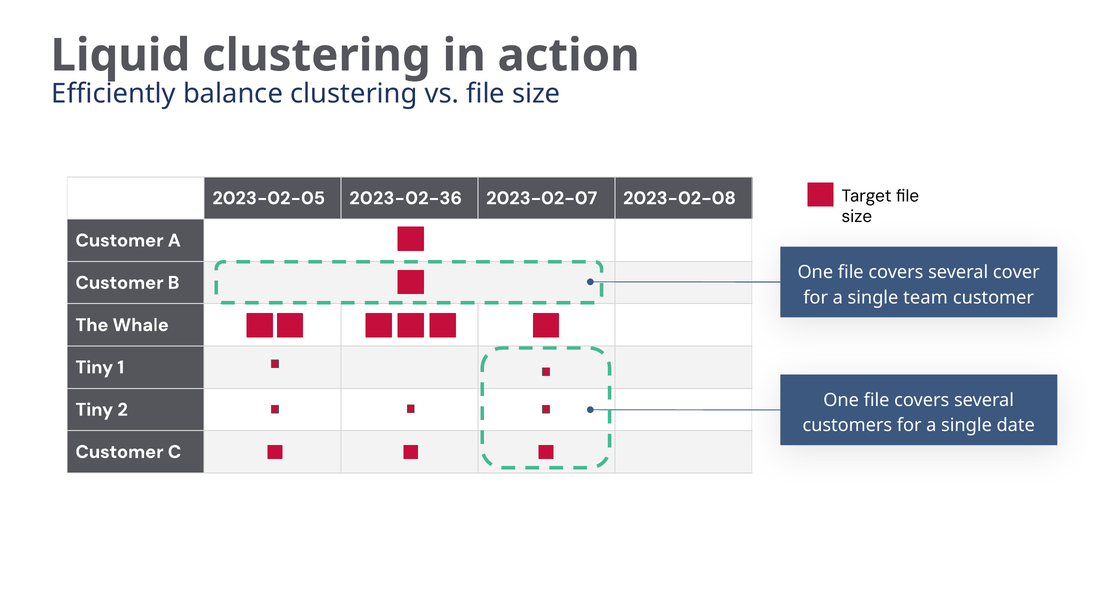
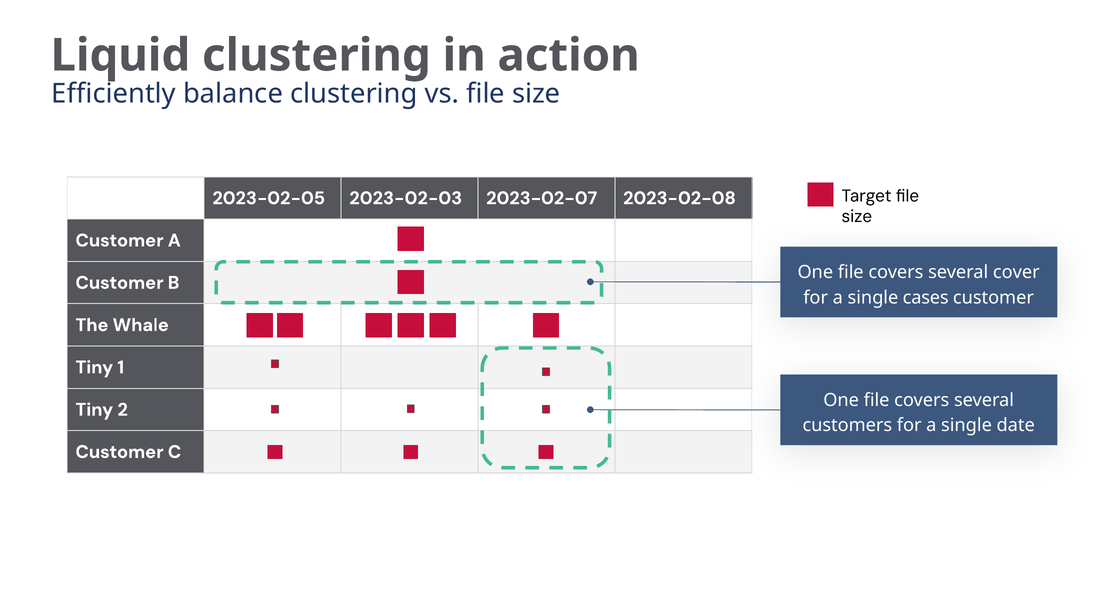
2023-02-36: 2023-02-36 -> 2023-02-03 (406, 198)
team: team -> cases (926, 297)
